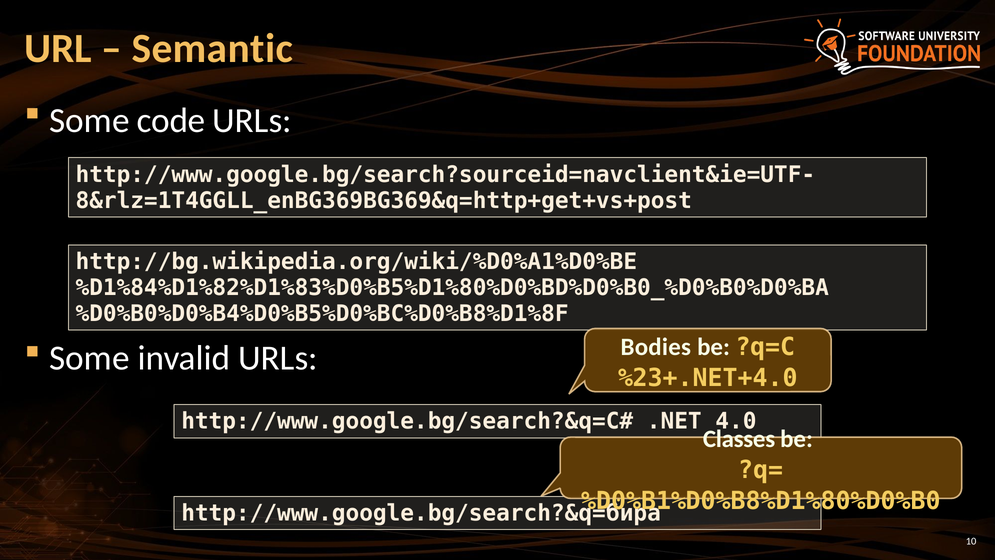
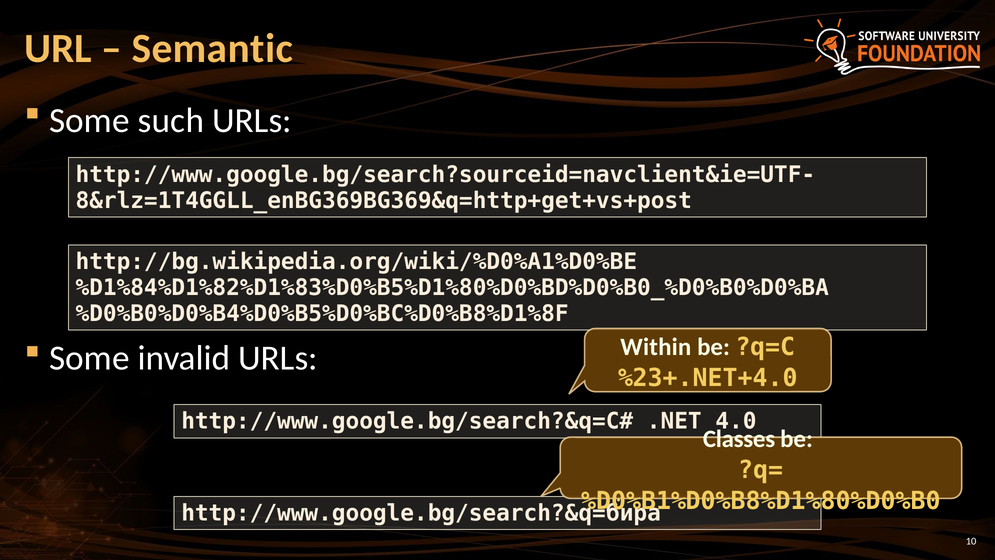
code: code -> such (171, 121)
Bodies: Bodies -> Within (656, 347)
